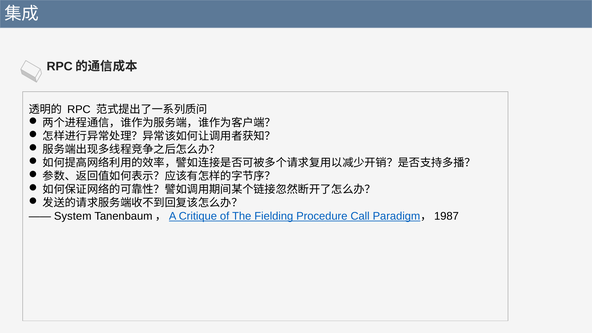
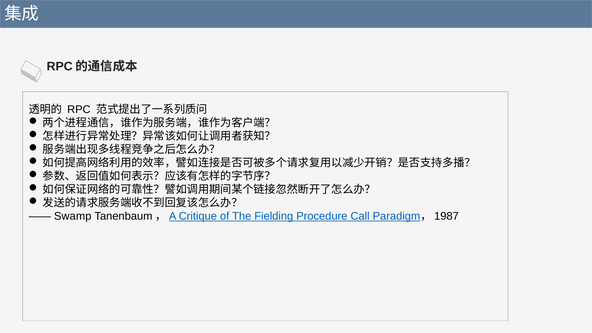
System: System -> Swamp (73, 216)
